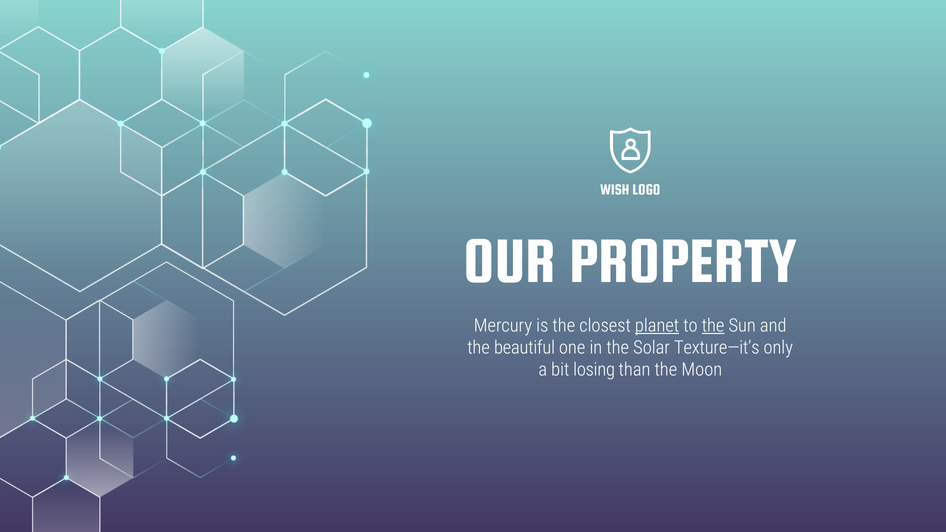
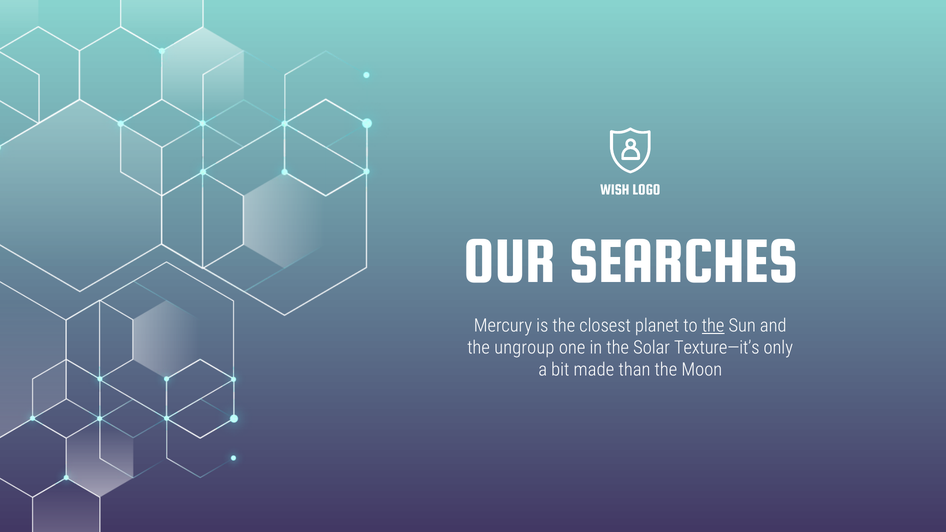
PROPERTY: PROPERTY -> SEARCHES (684, 261)
planet underline: present -> none (657, 326)
beautiful: beautiful -> ungroup (524, 348)
losing: losing -> made (594, 370)
